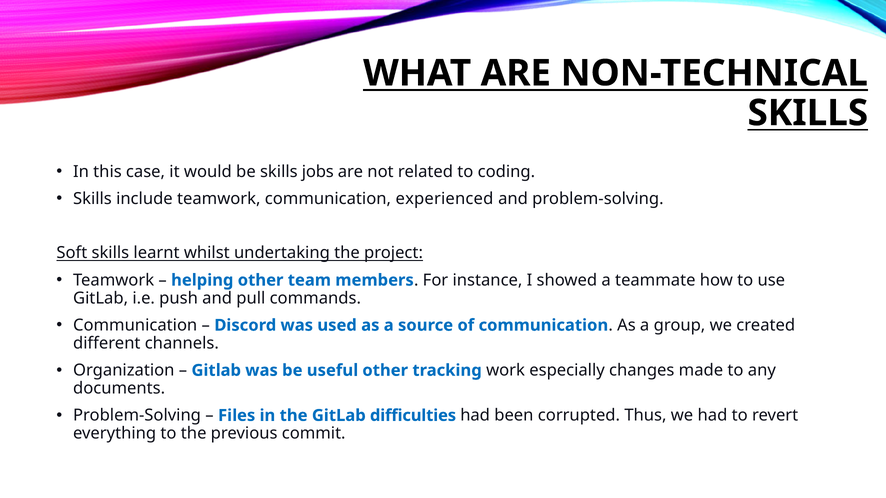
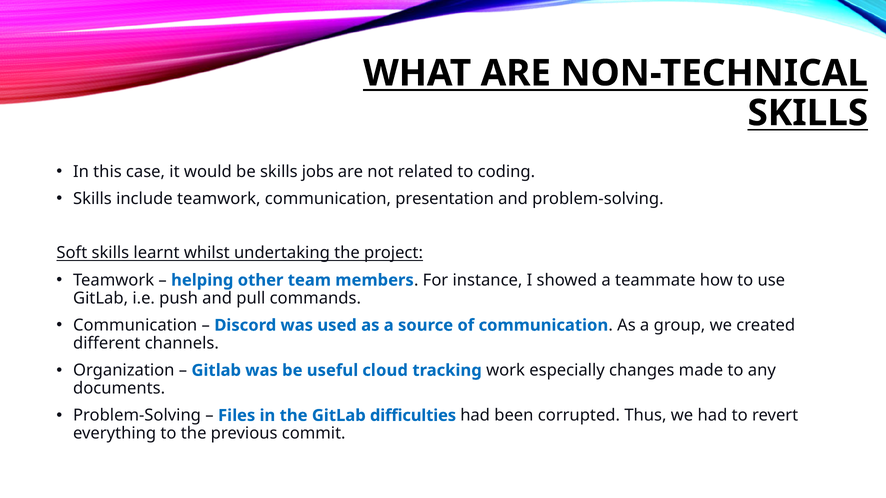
experienced: experienced -> presentation (445, 199)
useful other: other -> cloud (385, 371)
